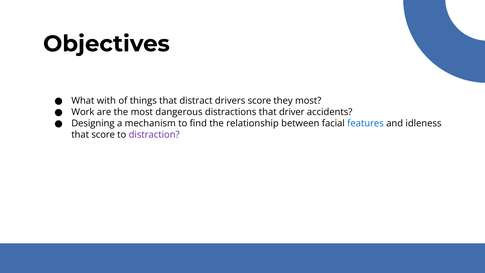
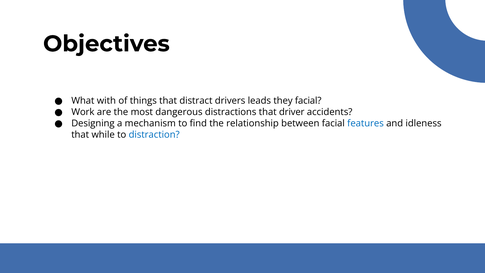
drivers score: score -> leads (259, 101)
they most: most -> facial (308, 101)
that score: score -> while (103, 135)
distraction colour: purple -> blue (154, 135)
